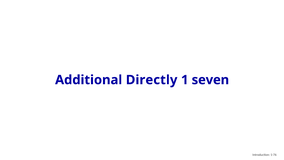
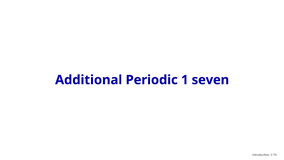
Directly: Directly -> Periodic (152, 80)
